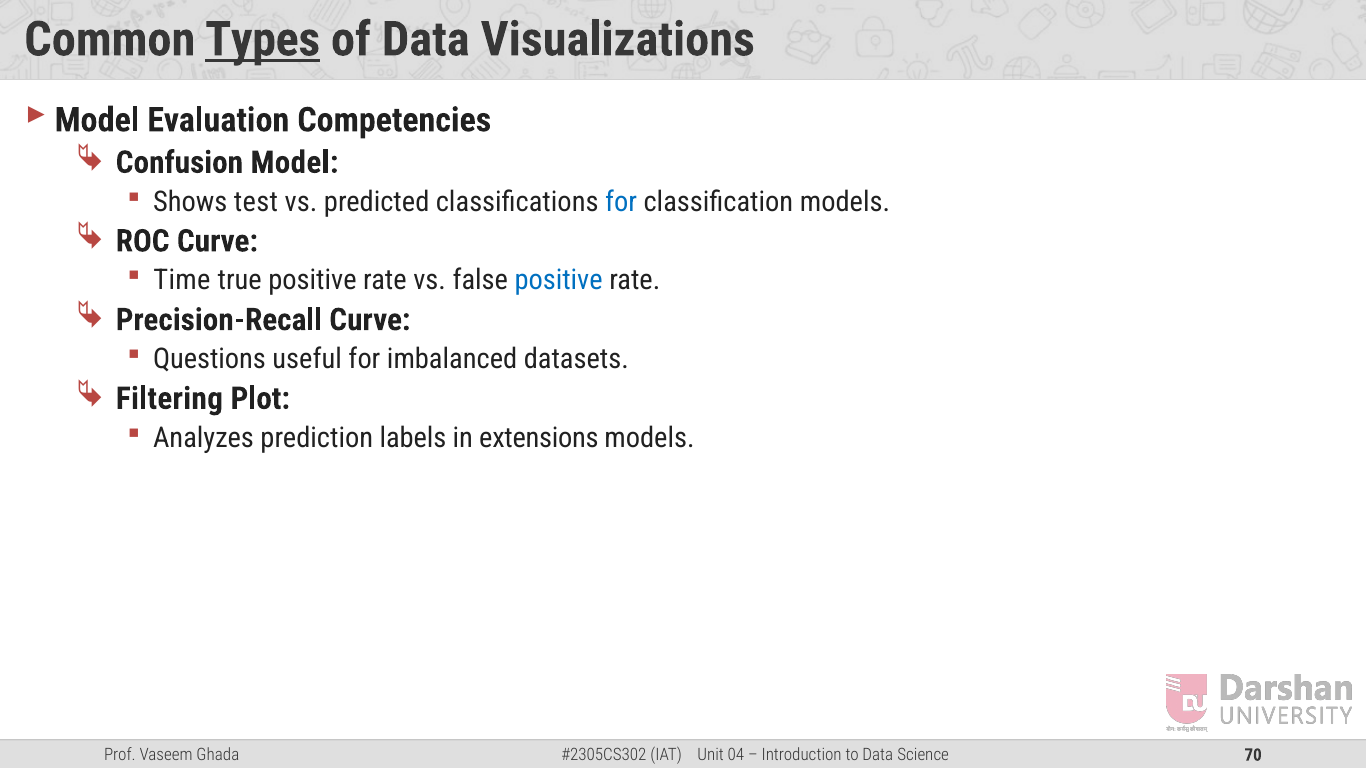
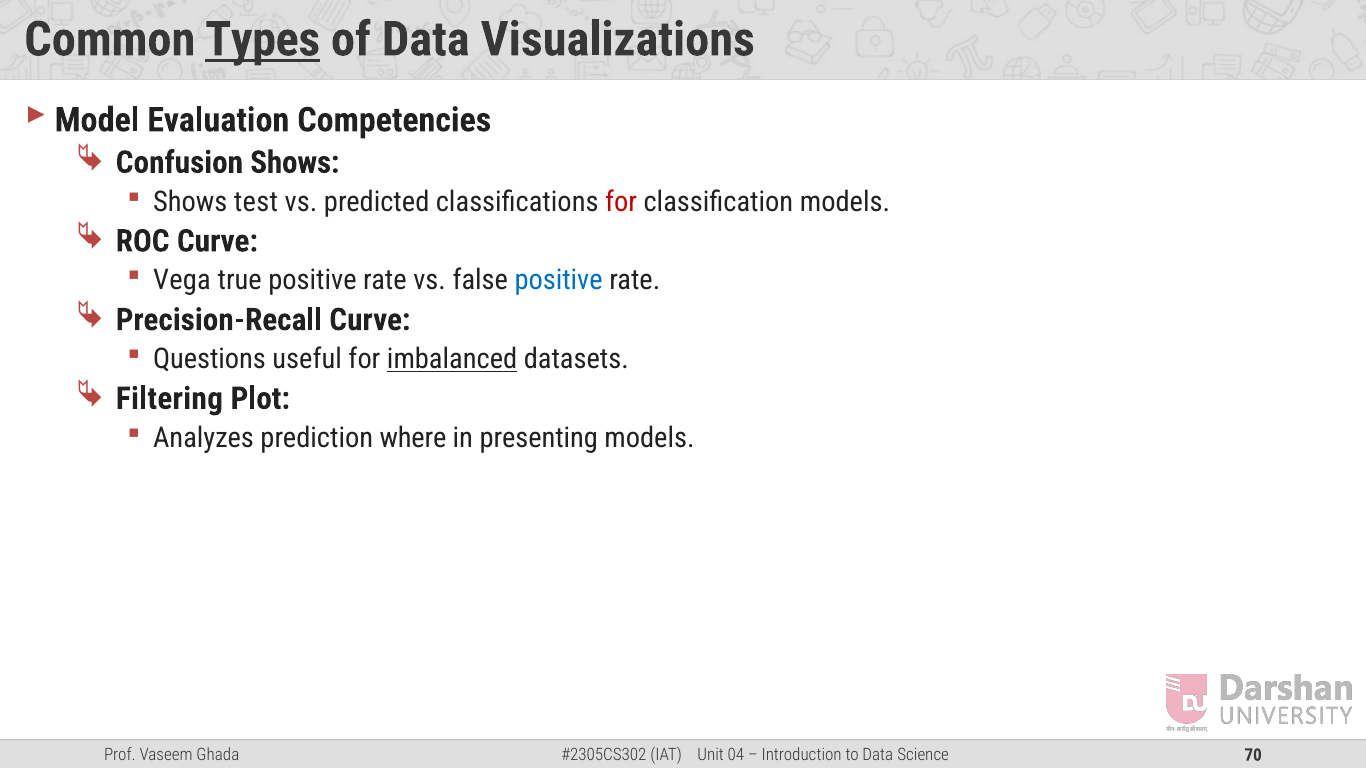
Confusion Model: Model -> Shows (295, 163)
for colour: blue -> red (621, 202)
Time: Time -> Vega (182, 281)
imbalanced underline: none -> present (452, 359)
labels: labels -> where (413, 438)
extensions: extensions -> presenting (539, 438)
